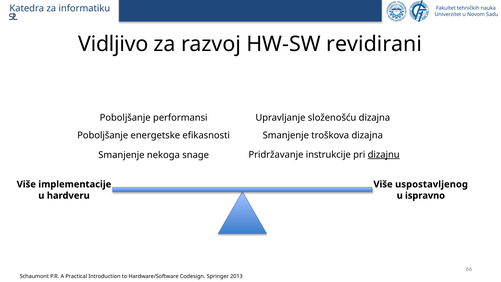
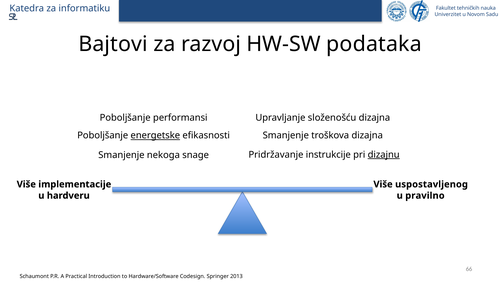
Vidljivo: Vidljivo -> Bajtovi (113, 44)
revidirani: revidirani -> podataka (374, 44)
energetske underline: none -> present (155, 135)
ispravno: ispravno -> pravilno (425, 195)
